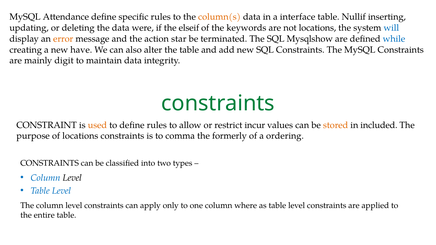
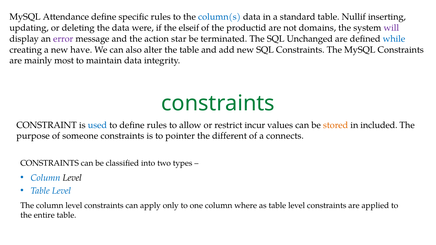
column(s colour: orange -> blue (219, 17)
interface: interface -> standard (298, 17)
keywords: keywords -> productid (246, 28)
not locations: locations -> domains (317, 28)
will colour: blue -> purple (391, 28)
error colour: orange -> purple (63, 39)
Mysqlshow: Mysqlshow -> Unchanged (310, 39)
digit: digit -> most (64, 61)
used colour: orange -> blue (97, 125)
of locations: locations -> someone (80, 136)
comma: comma -> pointer (180, 136)
formerly: formerly -> different (229, 136)
ordering: ordering -> connects (285, 136)
